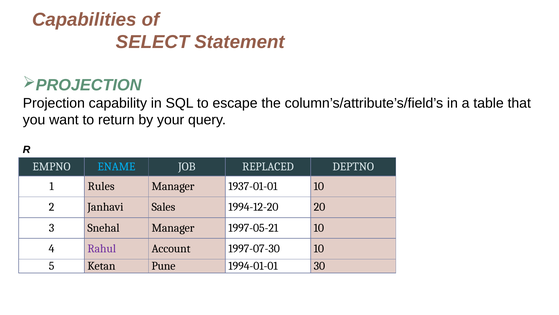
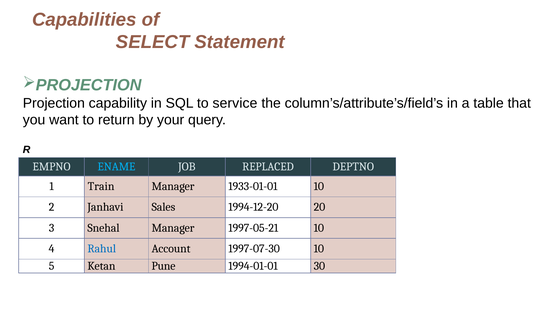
escape: escape -> service (235, 103)
Rules: Rules -> Train (101, 186)
1937-01-01: 1937-01-01 -> 1933-01-01 (253, 186)
Rahul colour: purple -> blue (102, 248)
